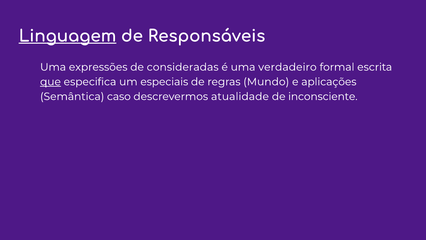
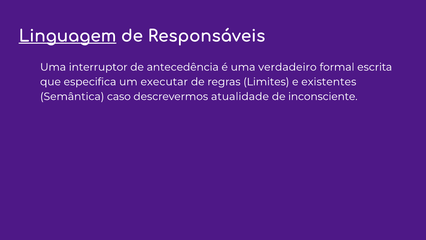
expressões: expressões -> interruptor (98, 67)
consideradas: consideradas -> antecedência (183, 67)
que underline: present -> none (50, 82)
especiais: especiais -> executar (164, 82)
Mundo: Mundo -> Limites (266, 82)
aplicações: aplicações -> existentes (329, 82)
